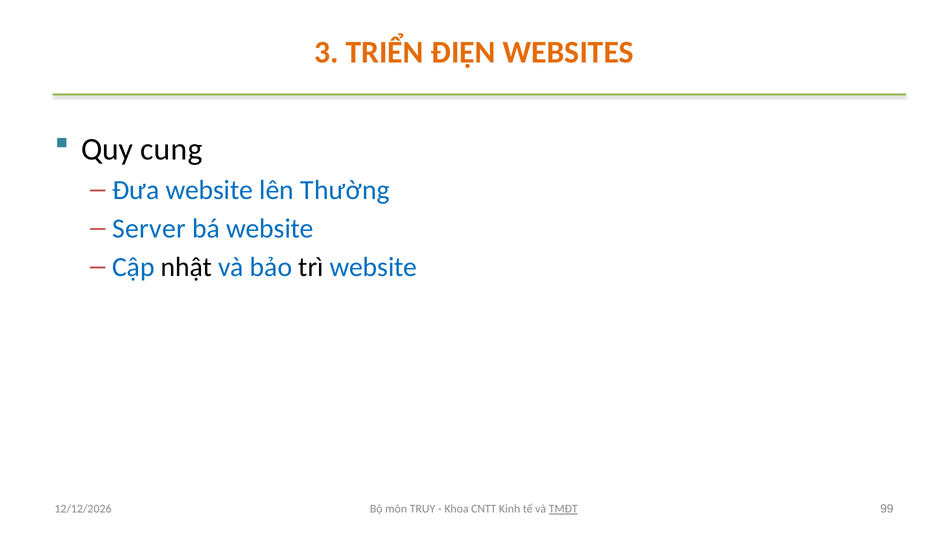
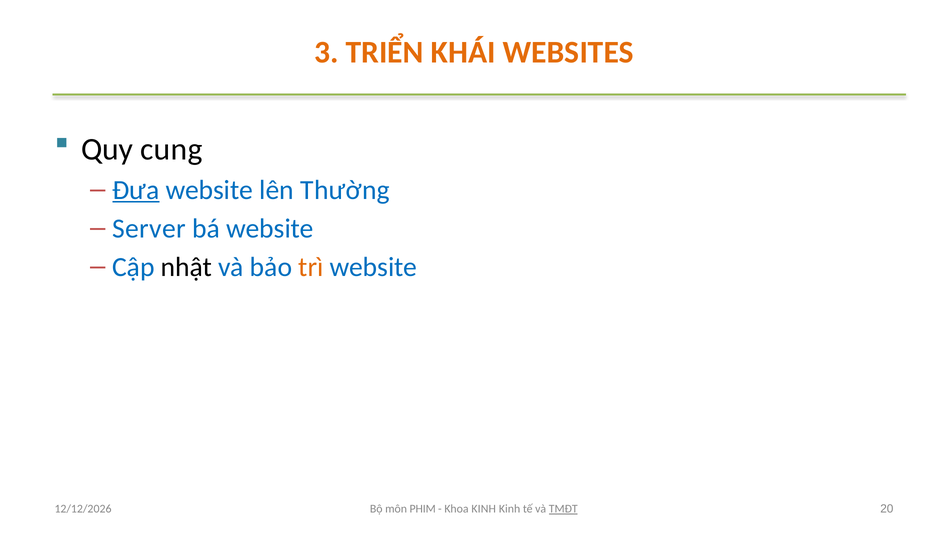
ĐIỆN: ĐIỆN -> KHÁI (463, 53)
Đưa underline: none -> present (136, 190)
trì colour: black -> orange (311, 267)
99: 99 -> 20 (887, 509)
TRUY: TRUY -> PHIM (423, 509)
Khoa CNTT: CNTT -> KINH (484, 509)
